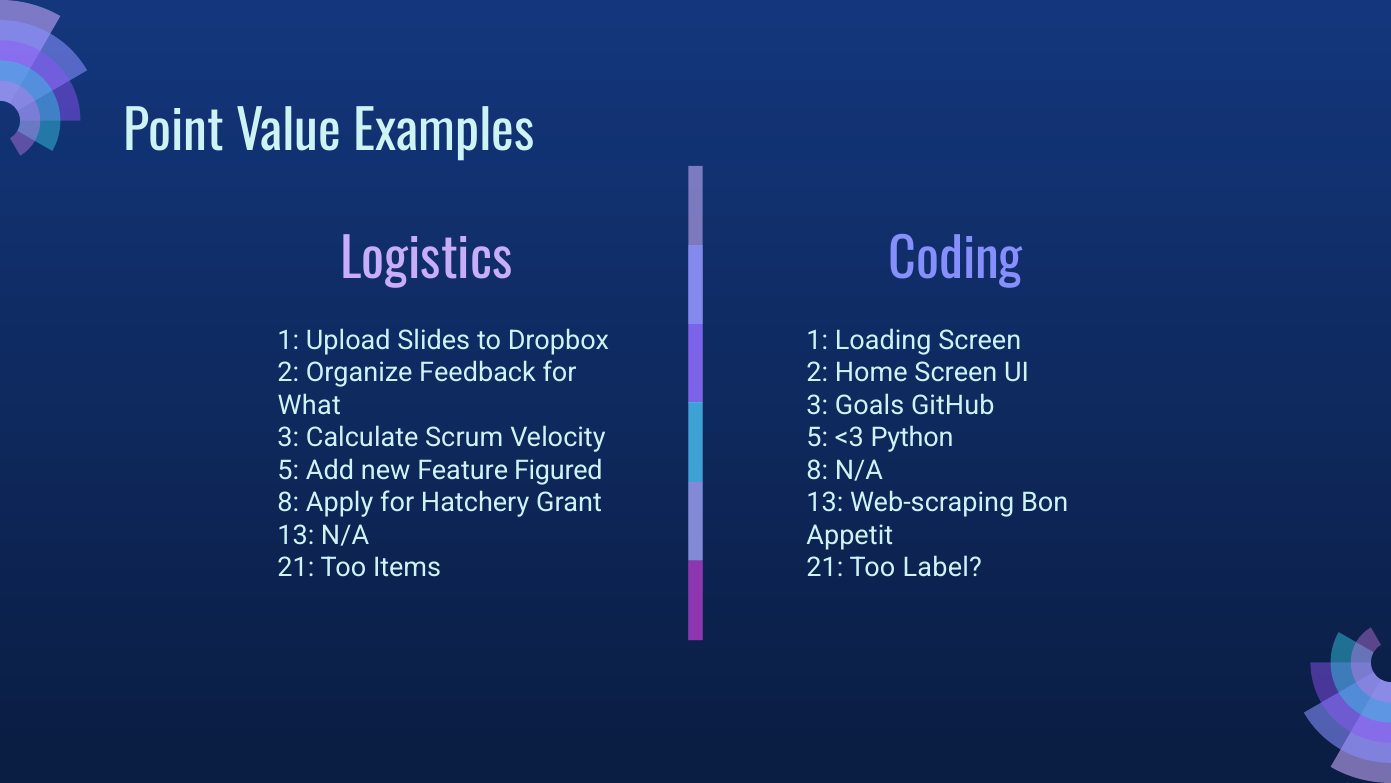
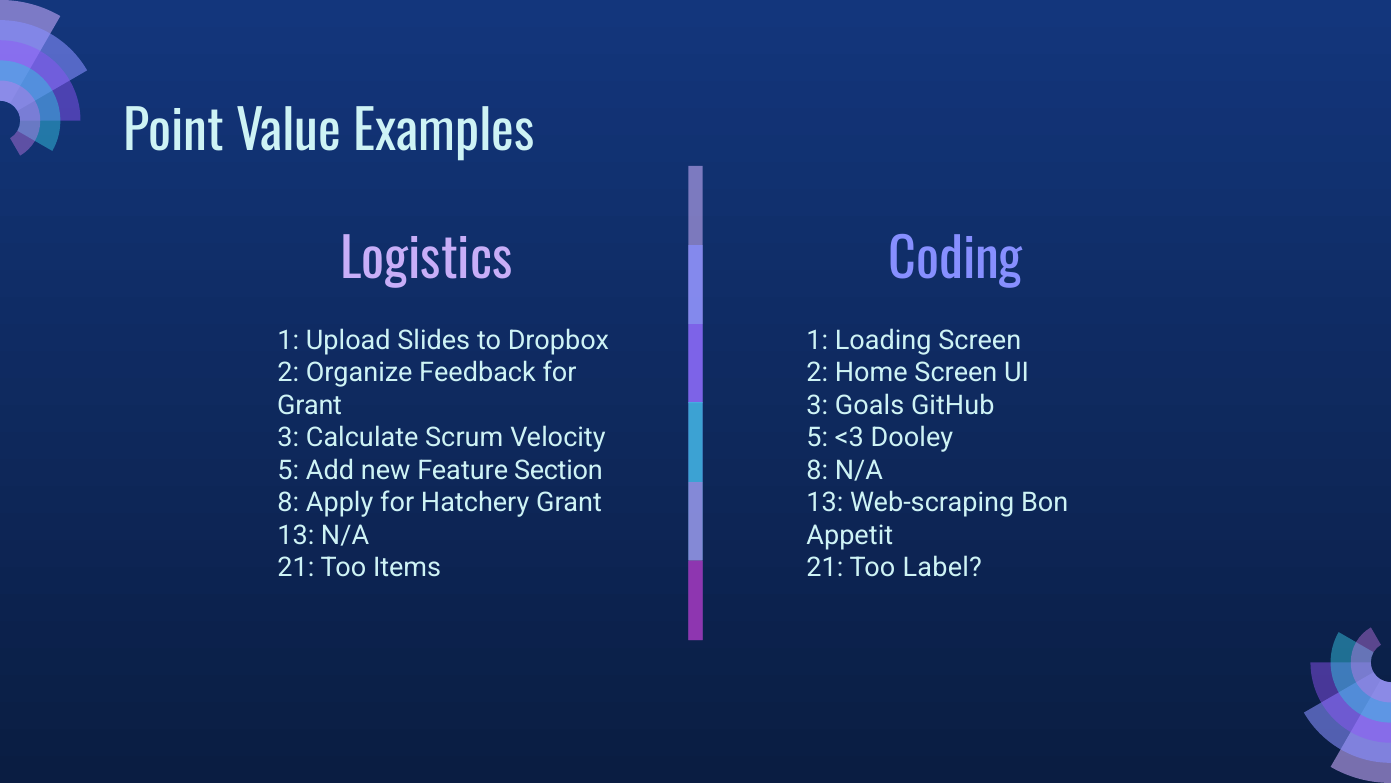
What: What -> Grant (310, 405)
Python: Python -> Dooley (912, 437)
Figured: Figured -> Section (558, 470)
